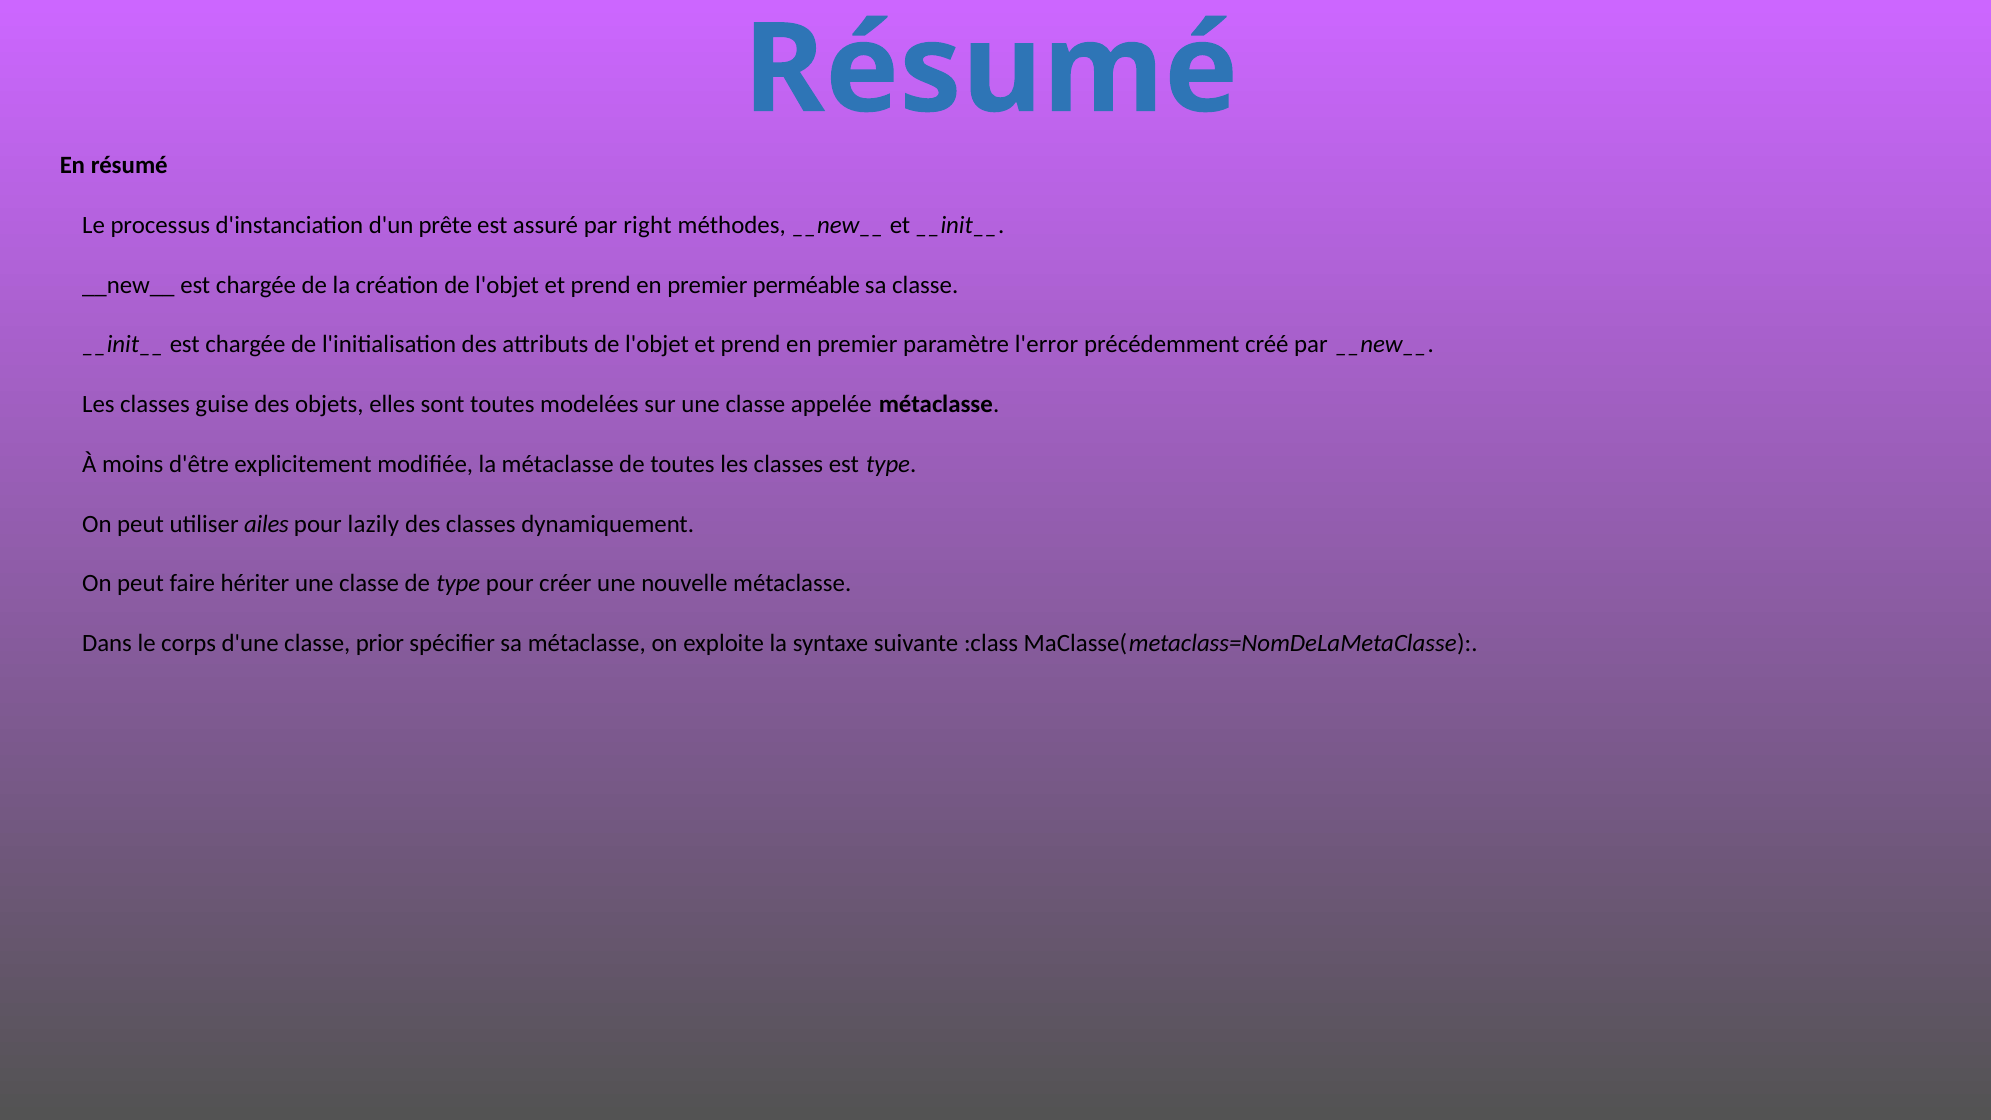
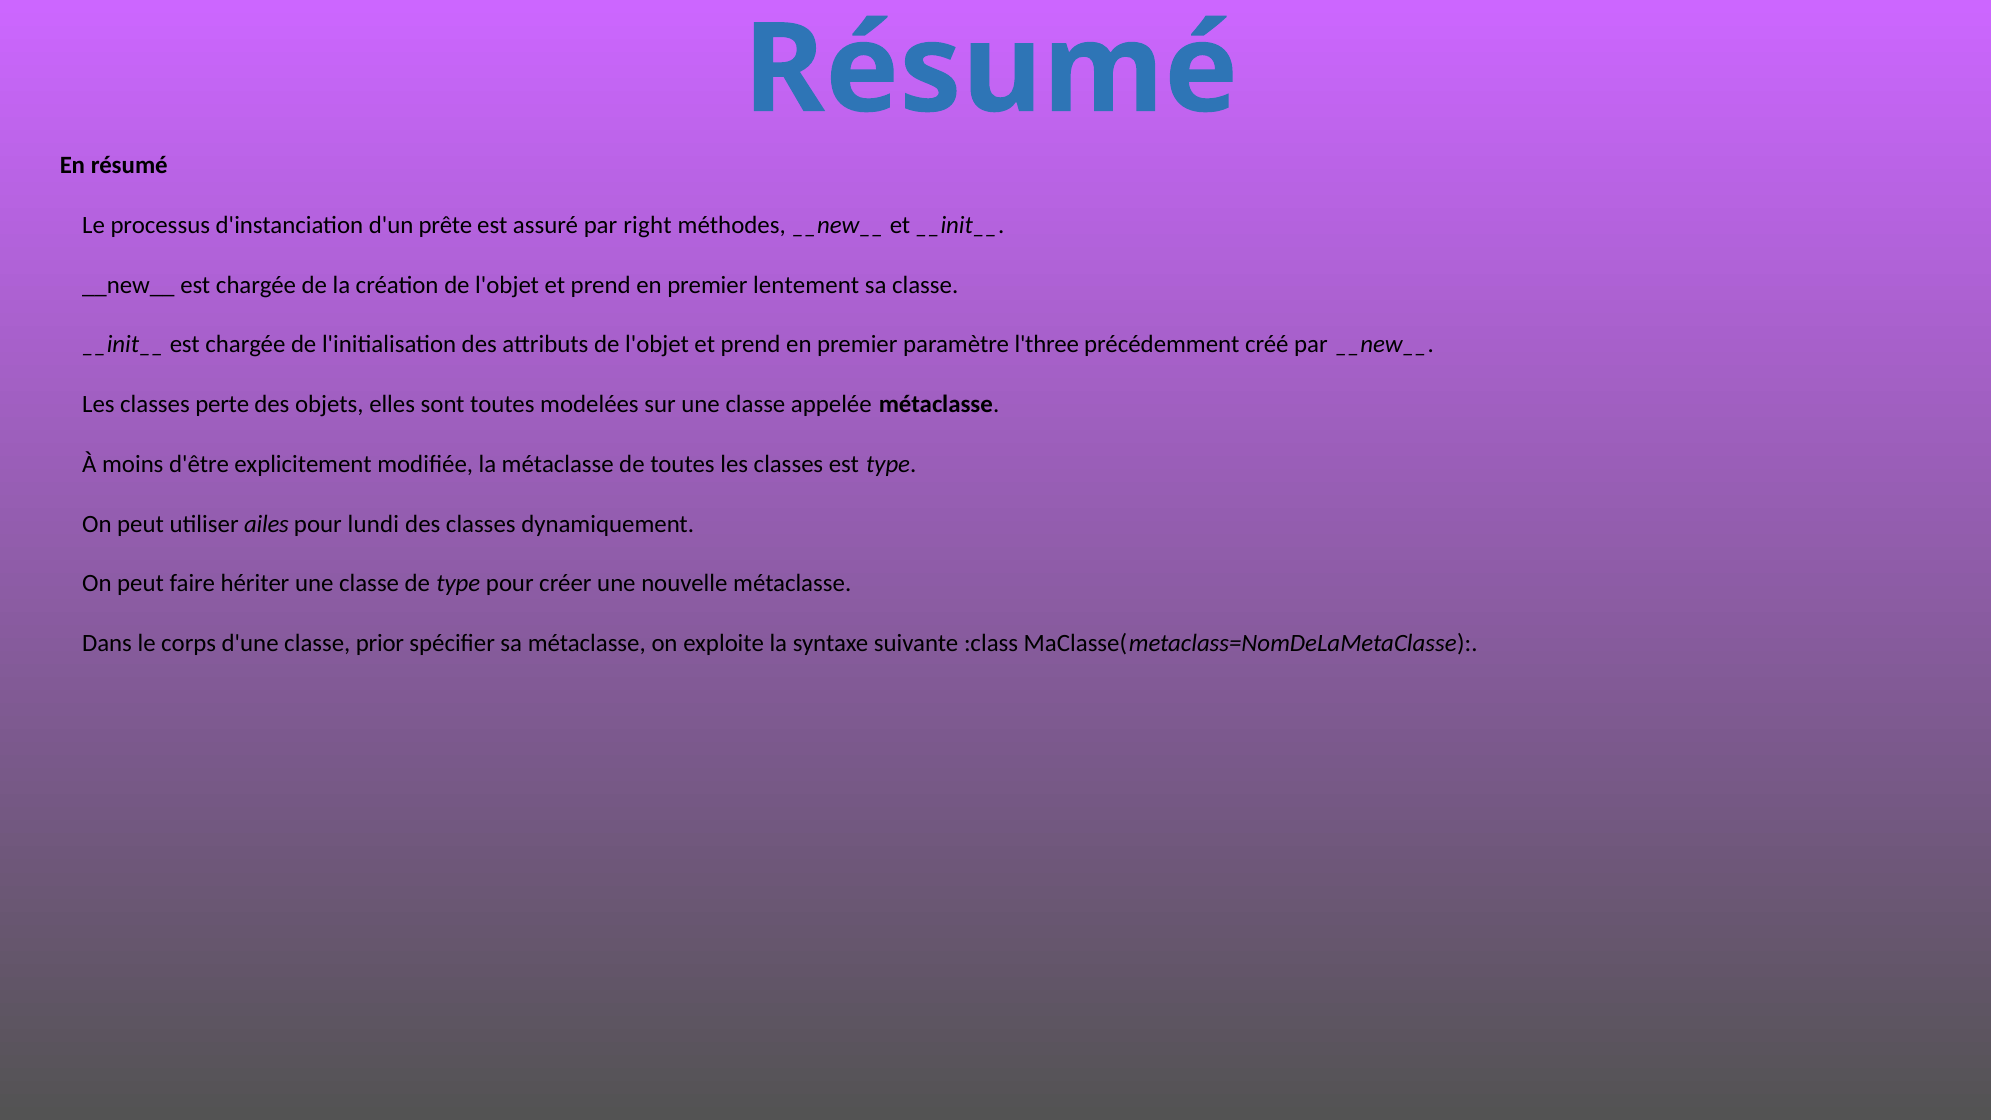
perméable: perméable -> lentement (806, 285)
l'error: l'error -> l'three (1047, 345)
guise: guise -> perte (222, 404)
lazily: lazily -> lundi (373, 524)
